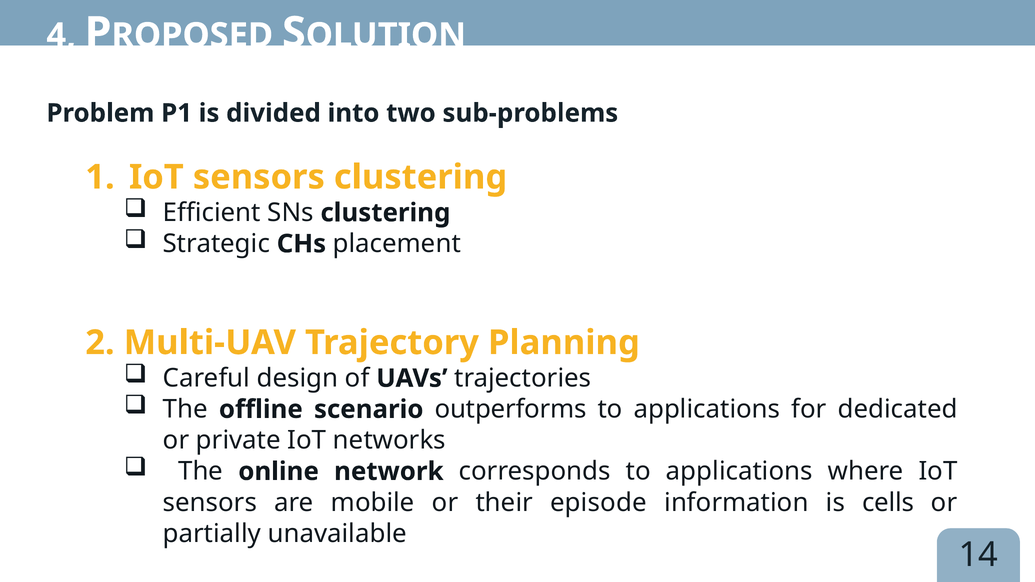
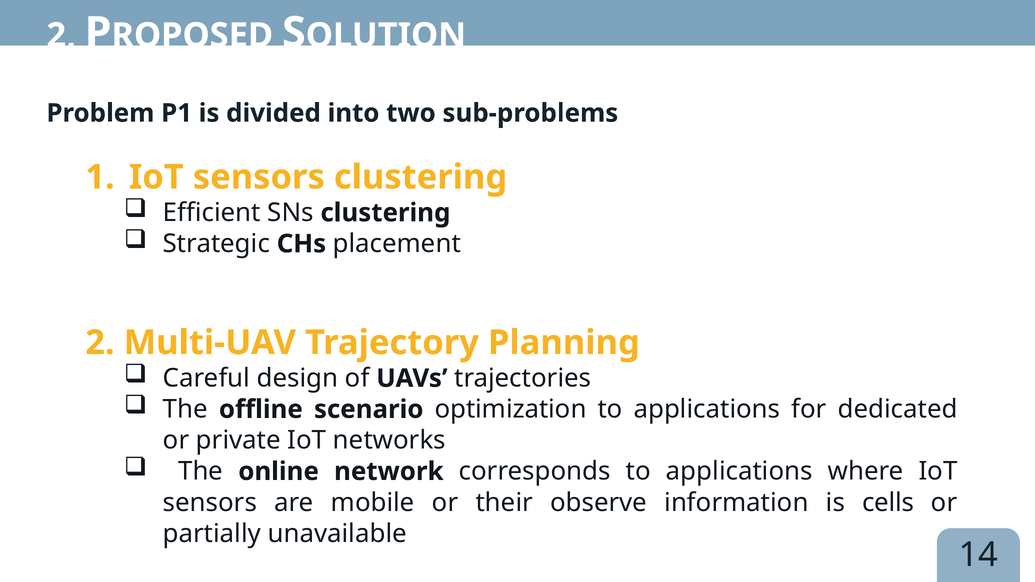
4: 4 -> 2 (61, 36)
outperforms: outperforms -> optimization (511, 409)
episode: episode -> observe (599, 503)
